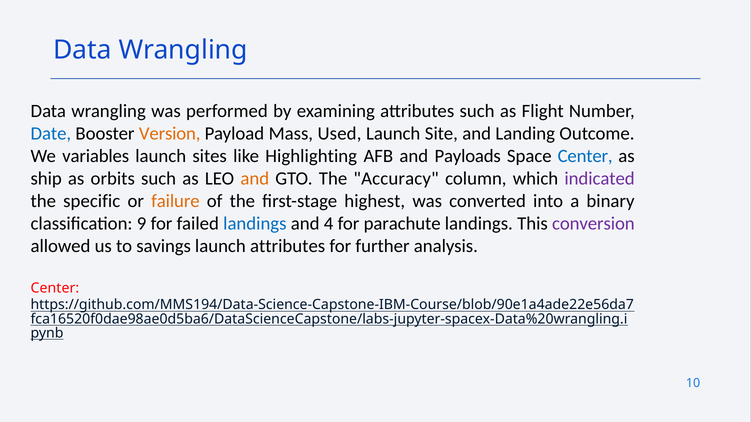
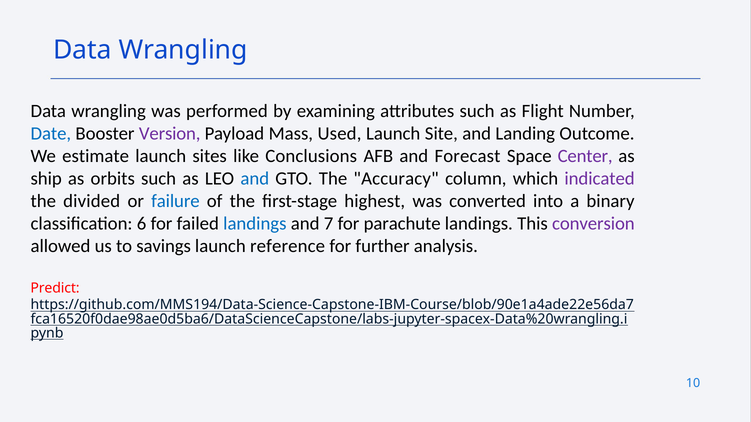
Version colour: orange -> purple (170, 134)
variables: variables -> estimate (96, 156)
Highlighting: Highlighting -> Conclusions (311, 156)
Payloads: Payloads -> Forecast (468, 156)
Center colour: blue -> purple (585, 156)
and colour: orange -> blue (255, 179)
specific: specific -> divided (92, 201)
failure colour: orange -> blue (175, 201)
9: 9 -> 6 (142, 224)
4: 4 -> 7 (329, 224)
launch attributes: attributes -> reference (288, 246)
Center: Center -> Predict (55, 288)
